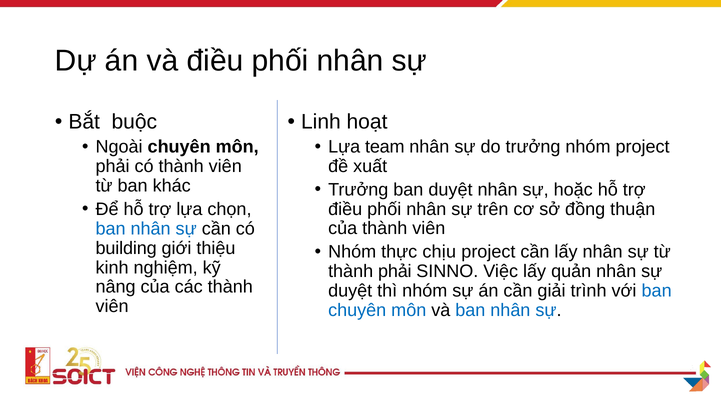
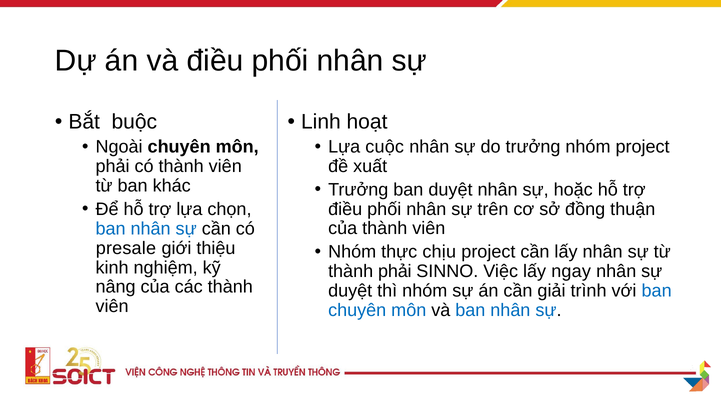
team: team -> cuộc (385, 147)
building: building -> presale (126, 248)
quản: quản -> ngay (571, 271)
